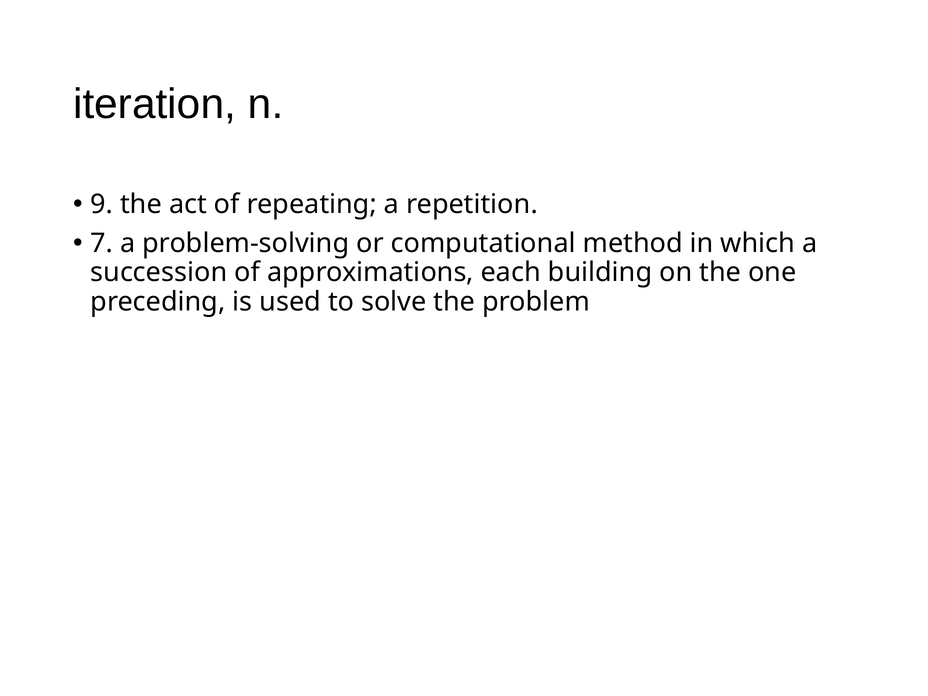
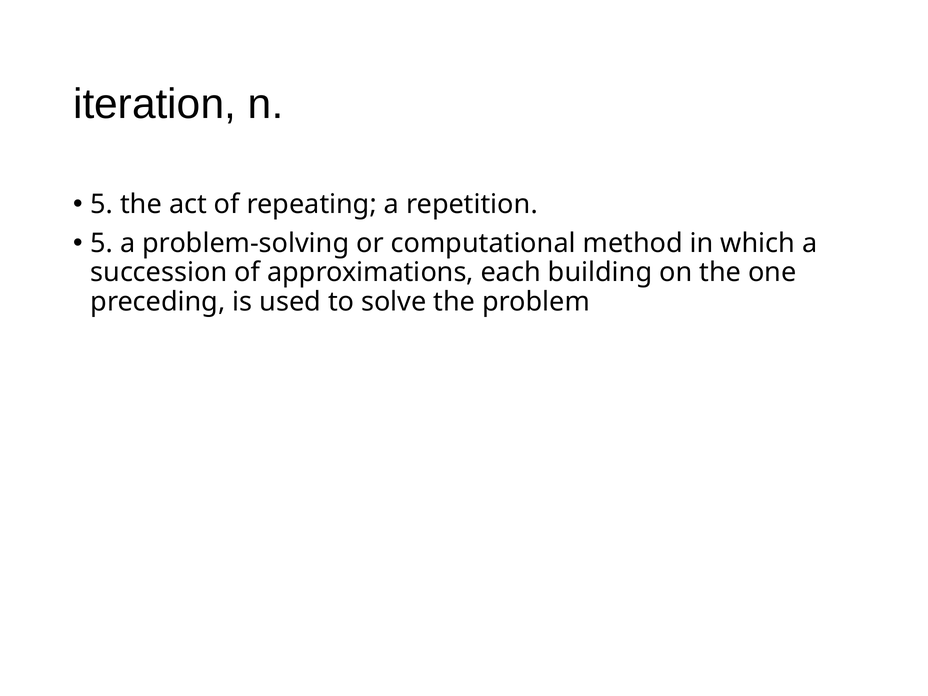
9: 9 -> 5 (102, 204)
7: 7 -> 5 (102, 243)
